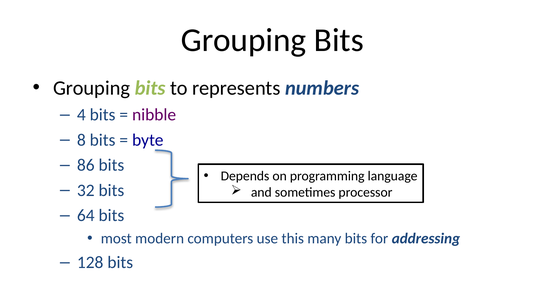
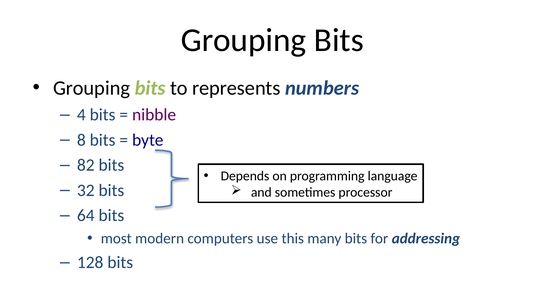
86: 86 -> 82 (86, 165)
